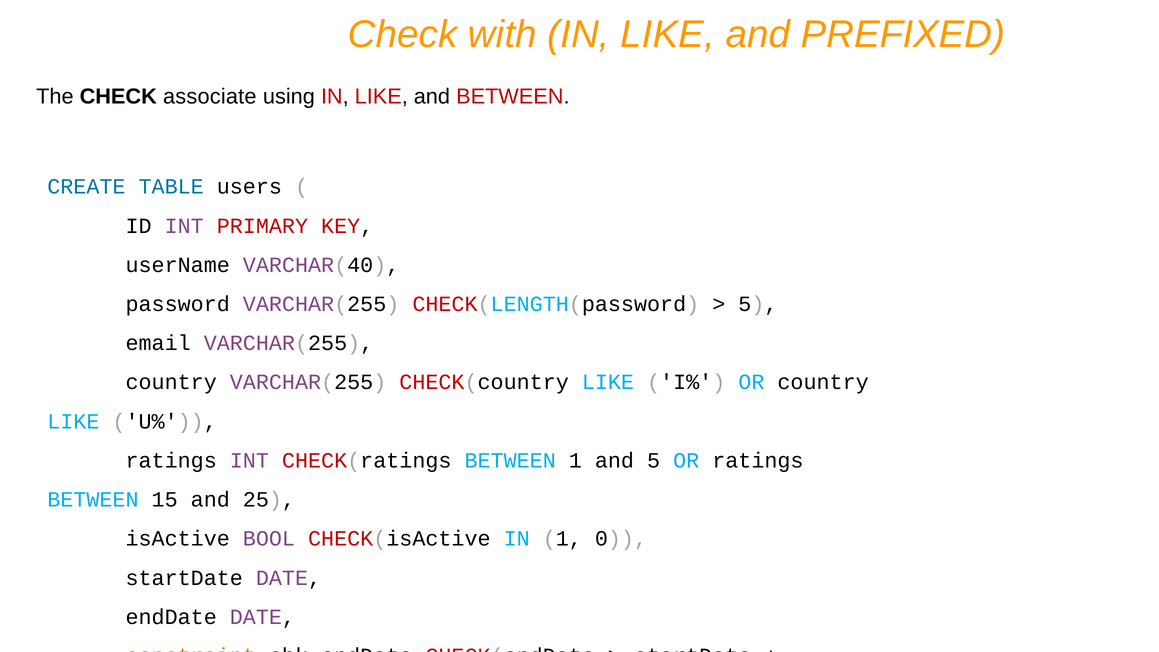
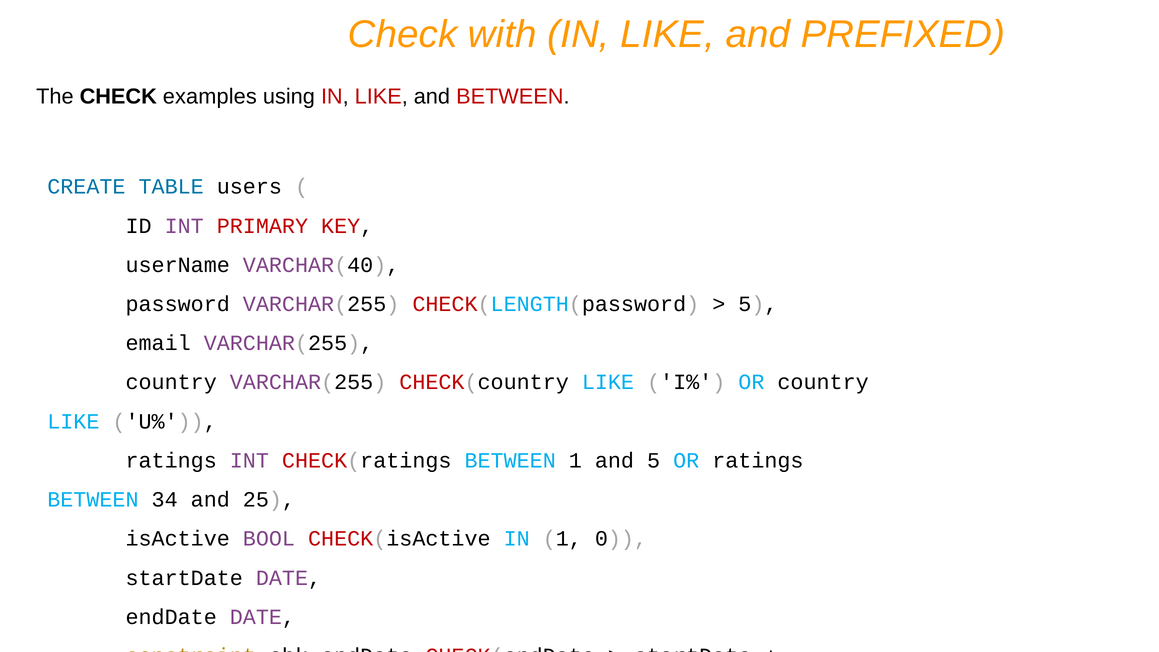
associate: associate -> examples (210, 97)
15: 15 -> 34 (165, 500)
